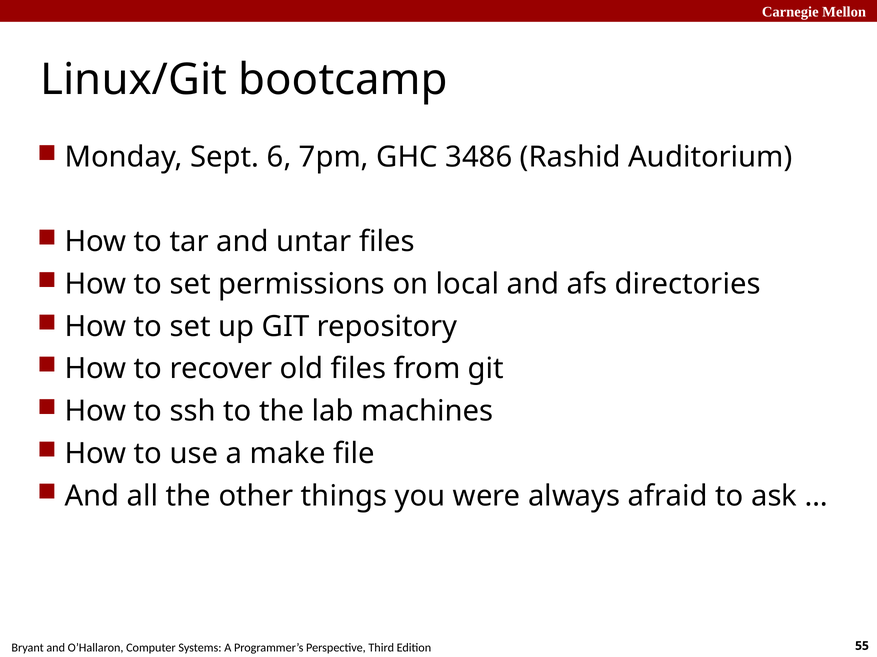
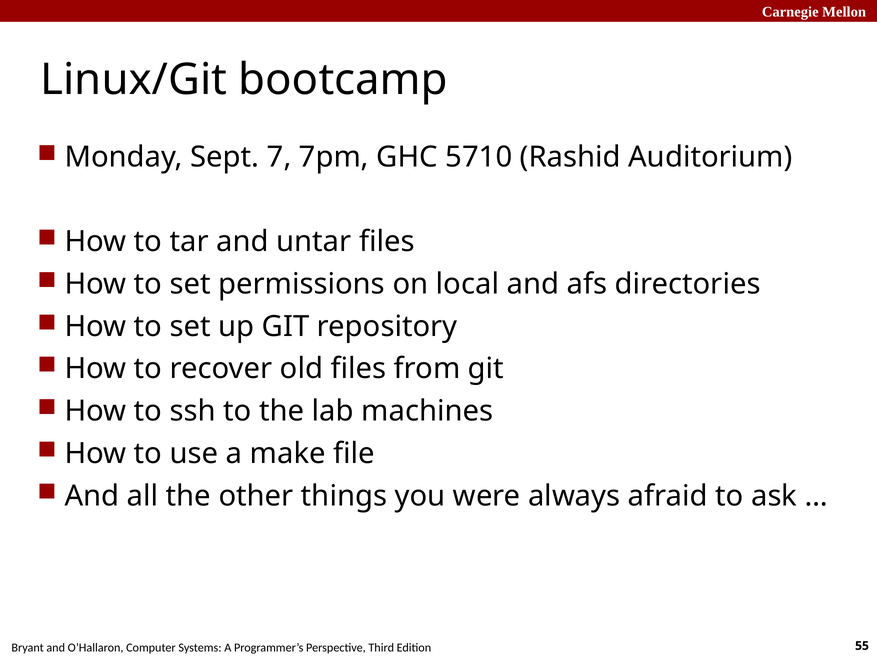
6: 6 -> 7 (279, 157)
3486: 3486 -> 5710 (479, 157)
